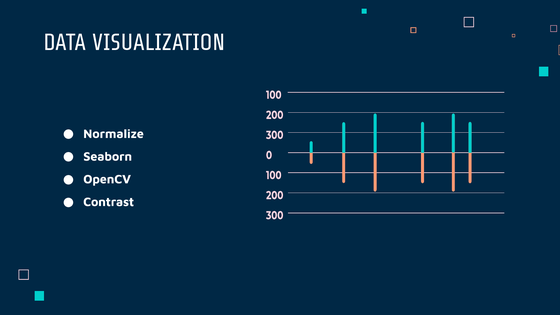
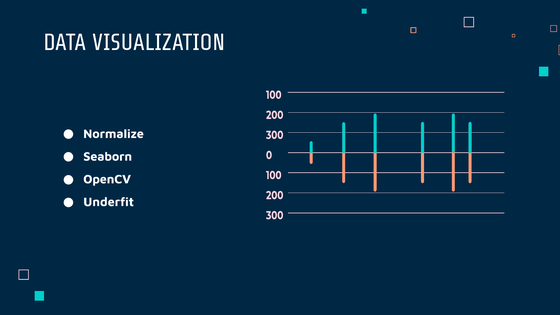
Contrast: Contrast -> Underfit (109, 202)
